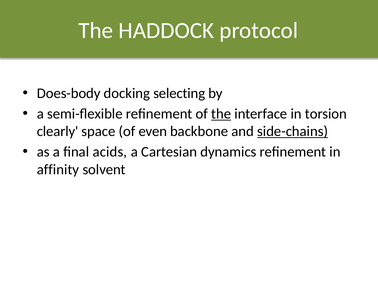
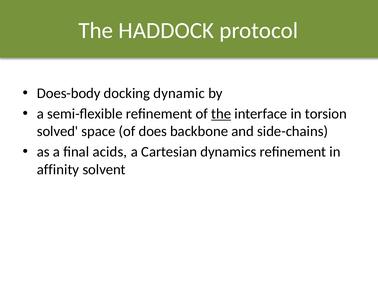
selecting: selecting -> dynamic (179, 93)
clearly: clearly -> solved (58, 132)
even: even -> does (153, 132)
side-chains underline: present -> none (293, 132)
